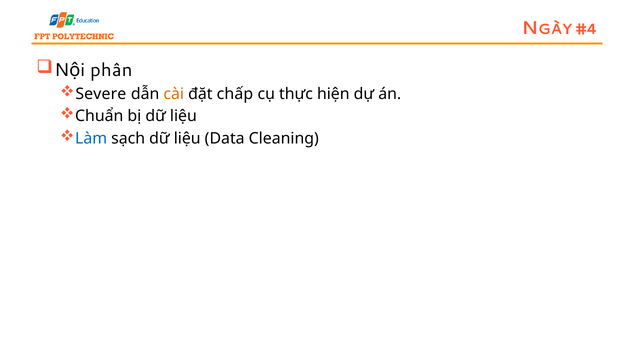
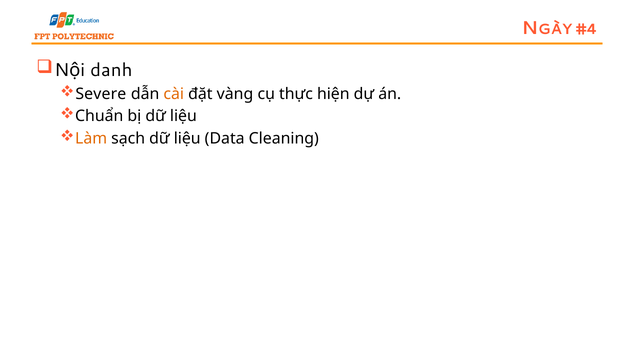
phân: phân -> danh (111, 70)
chấp: chấp -> vàng (235, 94)
Làm colour: blue -> orange (91, 138)
